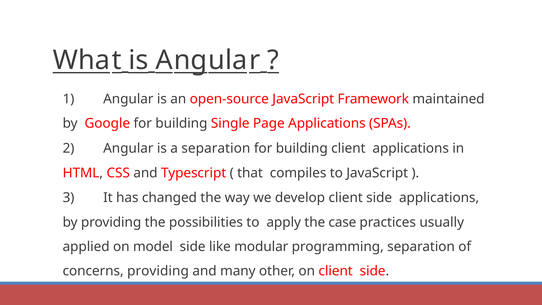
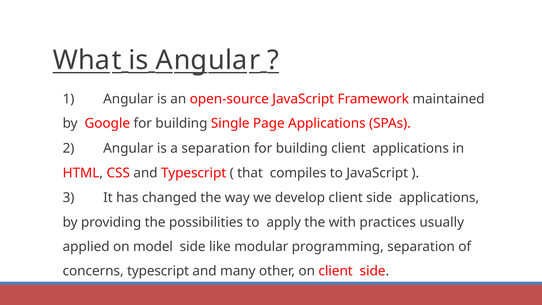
case: case -> with (342, 222)
concerns providing: providing -> typescript (158, 271)
